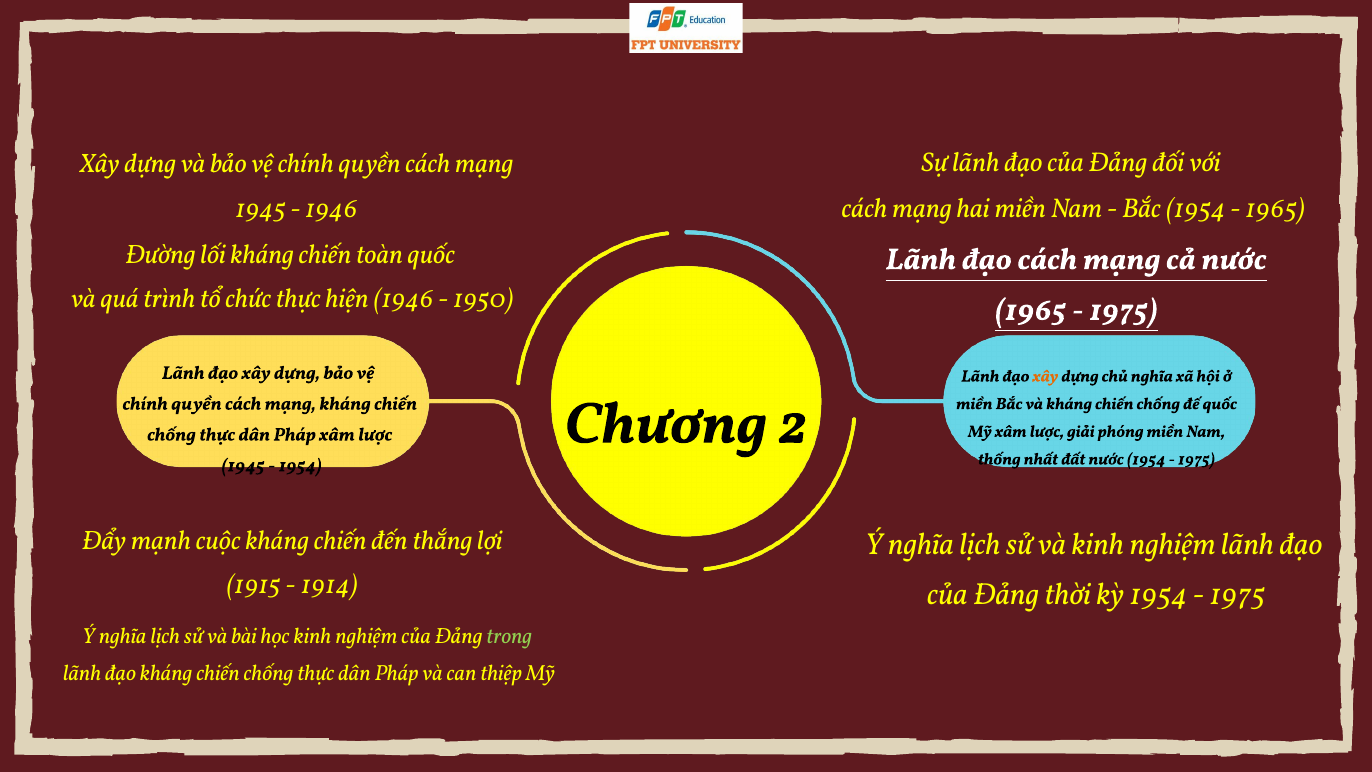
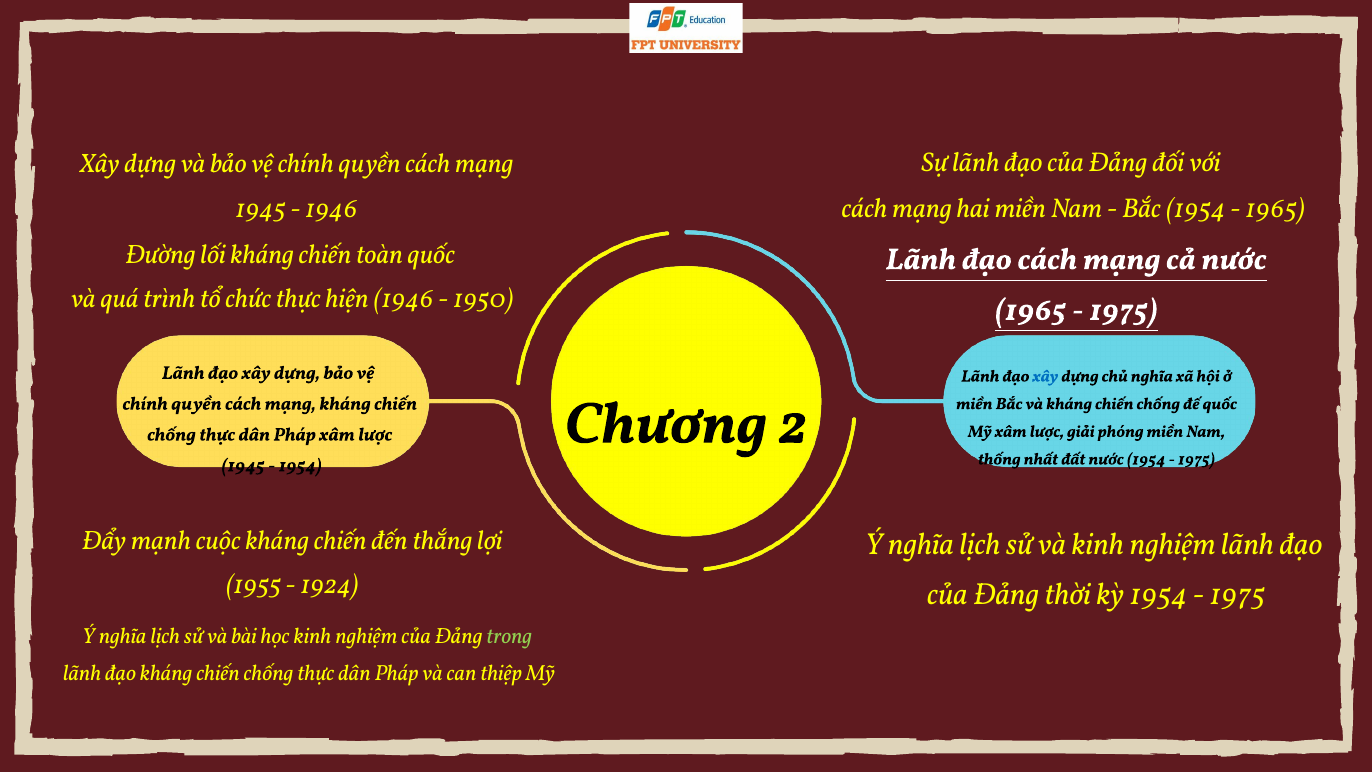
xây colour: orange -> blue (1045, 376)
1915: 1915 -> 1955 (254, 585)
1914: 1914 -> 1924 (330, 585)
